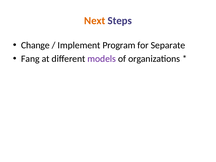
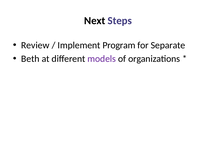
Next colour: orange -> black (95, 21)
Change: Change -> Review (35, 45)
Fang: Fang -> Beth (30, 59)
